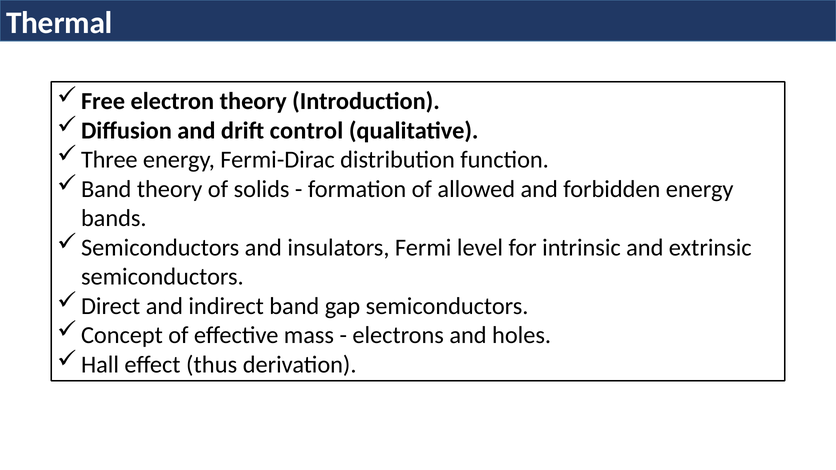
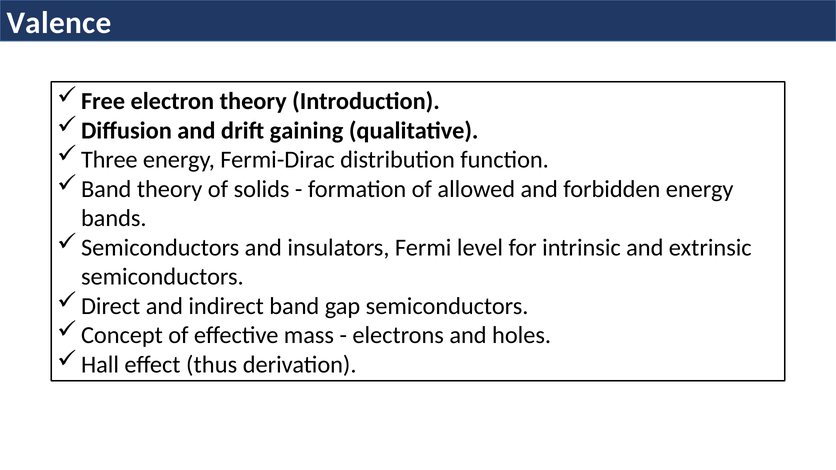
Thermal: Thermal -> Valence (59, 23)
control: control -> gaining (306, 131)
